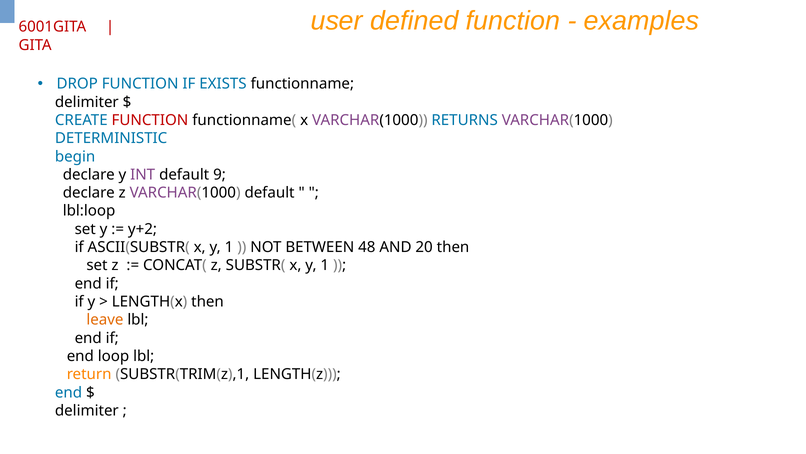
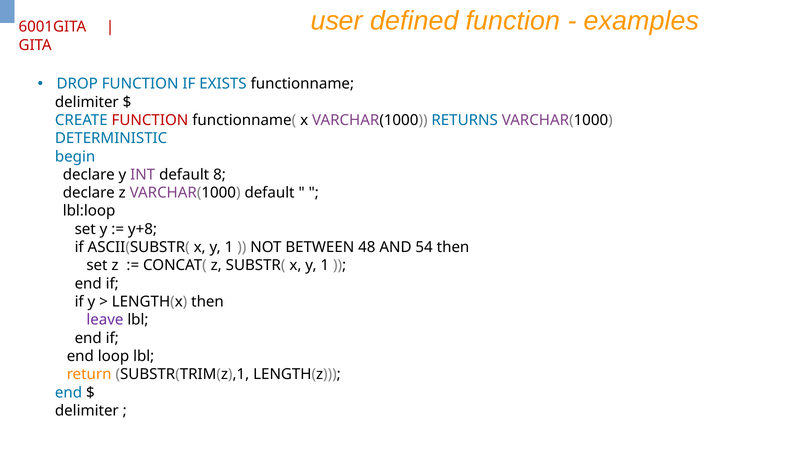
9: 9 -> 8 (220, 174)
y+2: y+2 -> y+8 (143, 229)
20: 20 -> 54 (424, 247)
leave colour: orange -> purple (105, 320)
